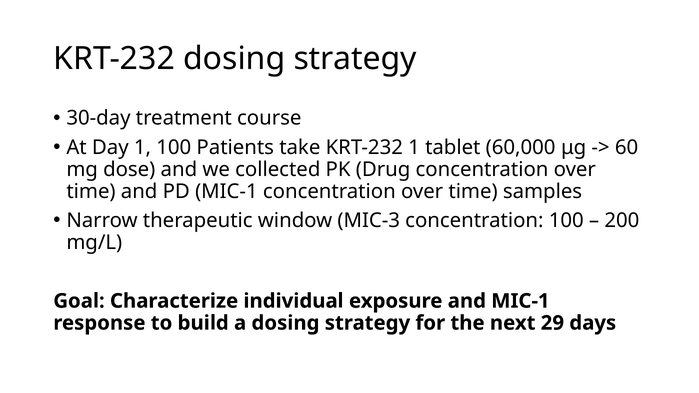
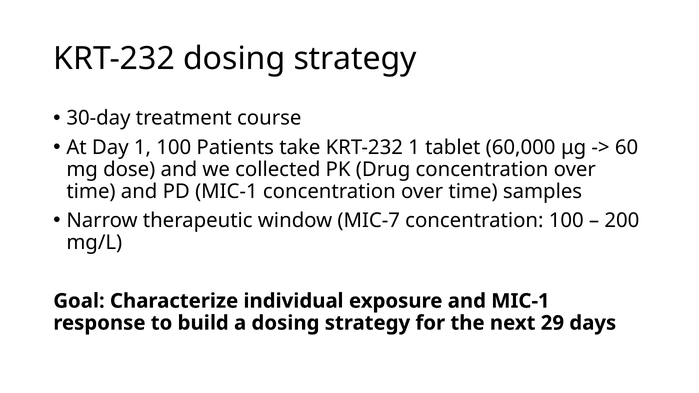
MIC-3: MIC-3 -> MIC-7 (369, 221)
